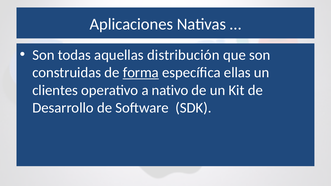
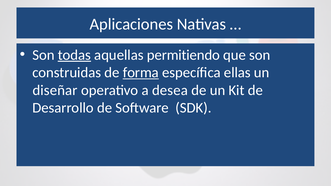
todas underline: none -> present (74, 55)
distribución: distribución -> permitiendo (183, 55)
clientes: clientes -> diseñar (55, 90)
nativo: nativo -> desea (170, 90)
